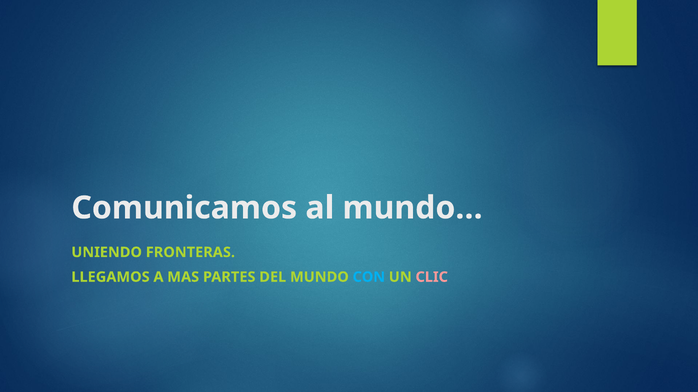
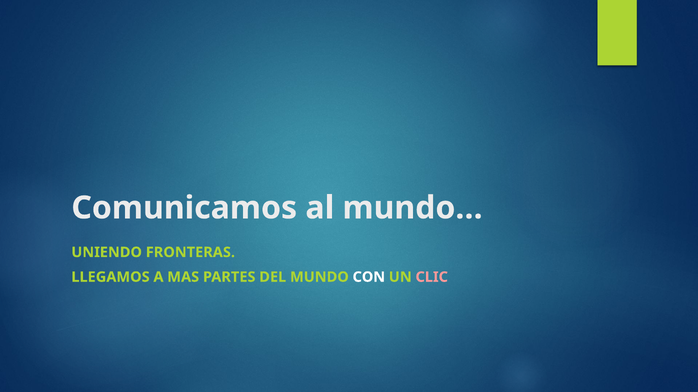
CON colour: light blue -> white (369, 277)
